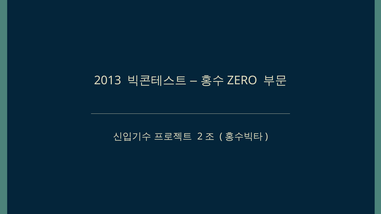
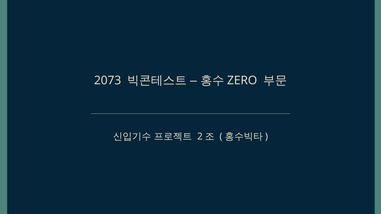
2013: 2013 -> 2073 (108, 81)
